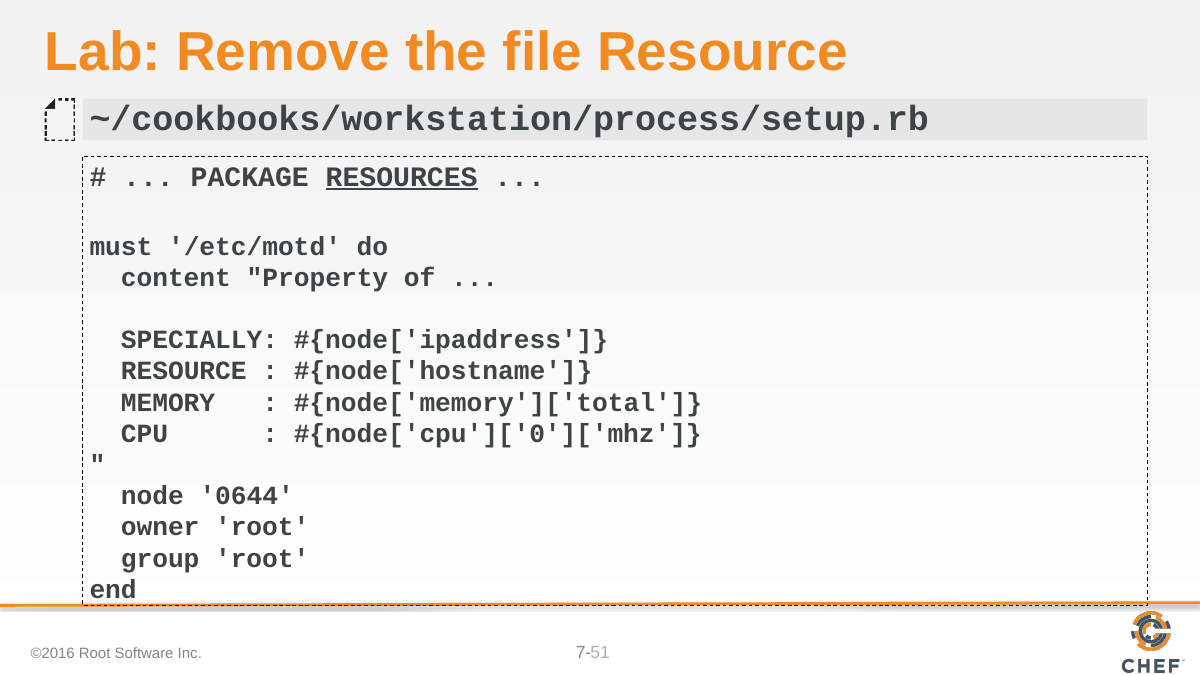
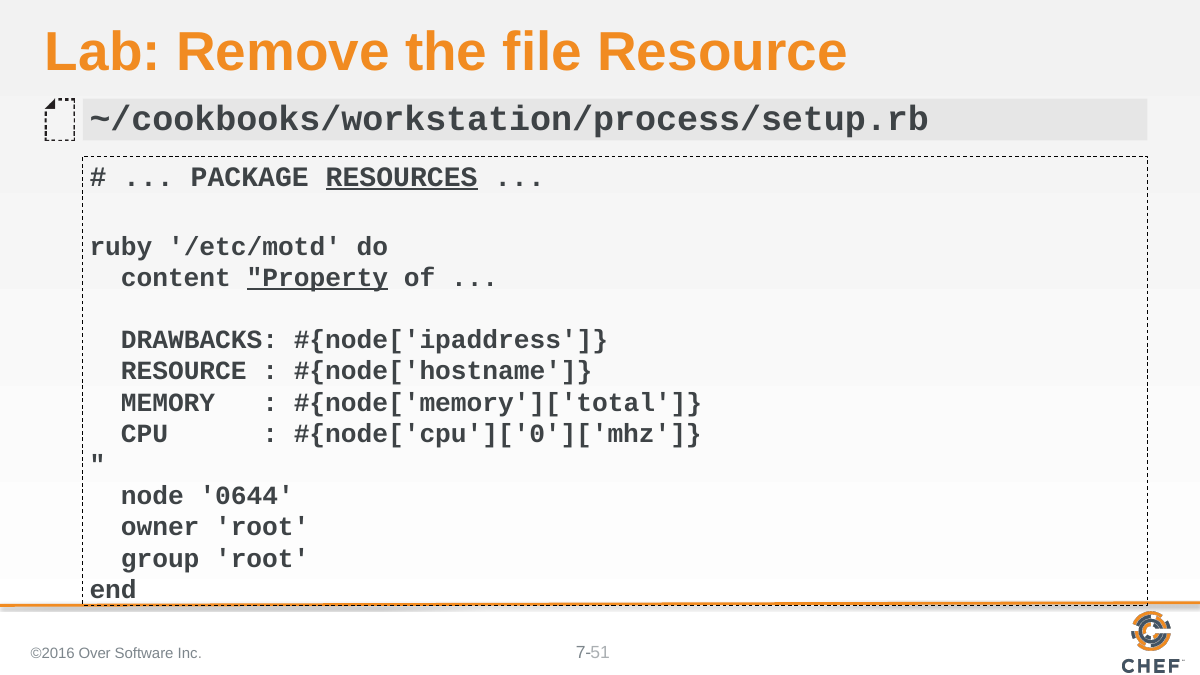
must: must -> ruby (121, 246)
Property underline: none -> present (317, 278)
SPECIALLY: SPECIALLY -> DRAWBACKS (200, 340)
©2016 Root: Root -> Over (95, 653)
